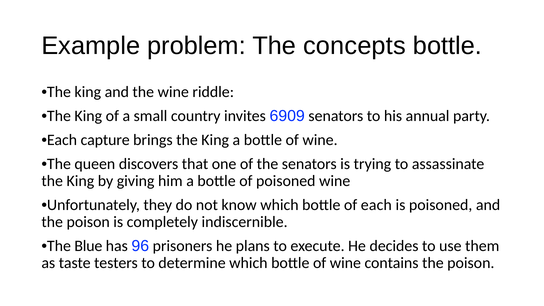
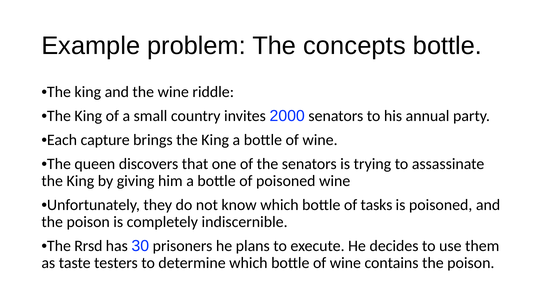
6909: 6909 -> 2000 (287, 116)
of each: each -> tasks (376, 205)
Blue: Blue -> Rrsd (88, 246)
96: 96 -> 30 (140, 246)
